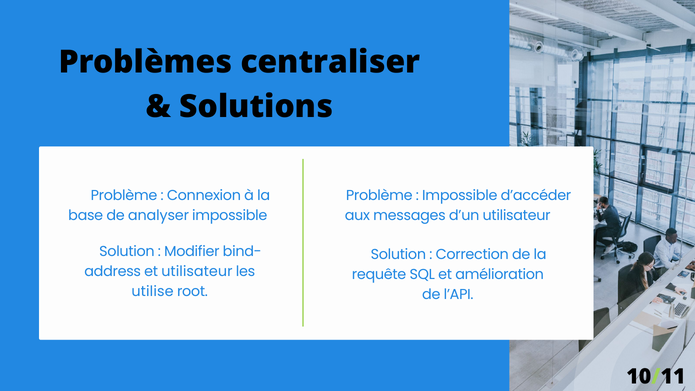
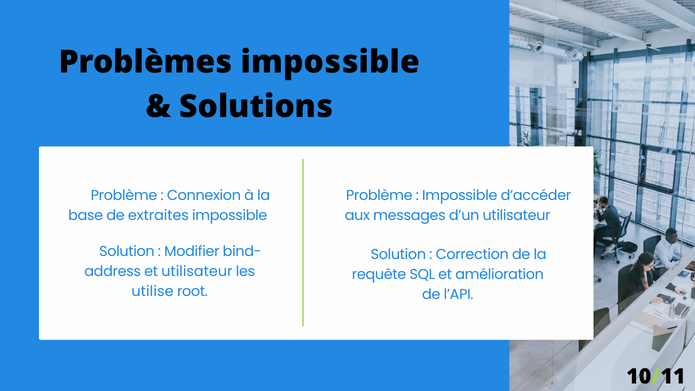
Problèmes centraliser: centraliser -> impossible (330, 62)
analyser: analyser -> extraites (158, 215)
